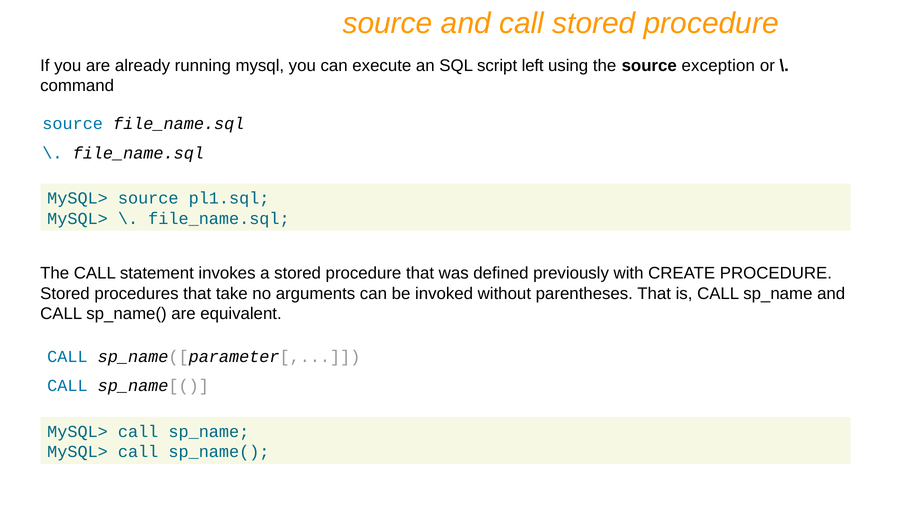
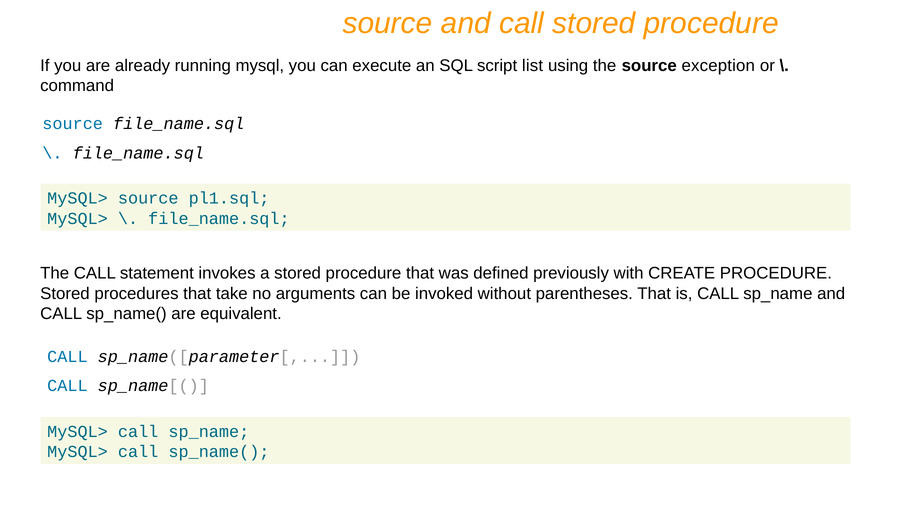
left: left -> list (533, 66)
